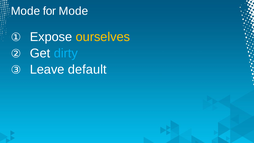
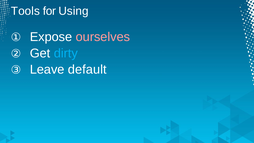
Mode: Mode -> Tools (25, 11)
for Mode: Mode -> Using (73, 11)
ourselves colour: yellow -> pink (103, 37)
